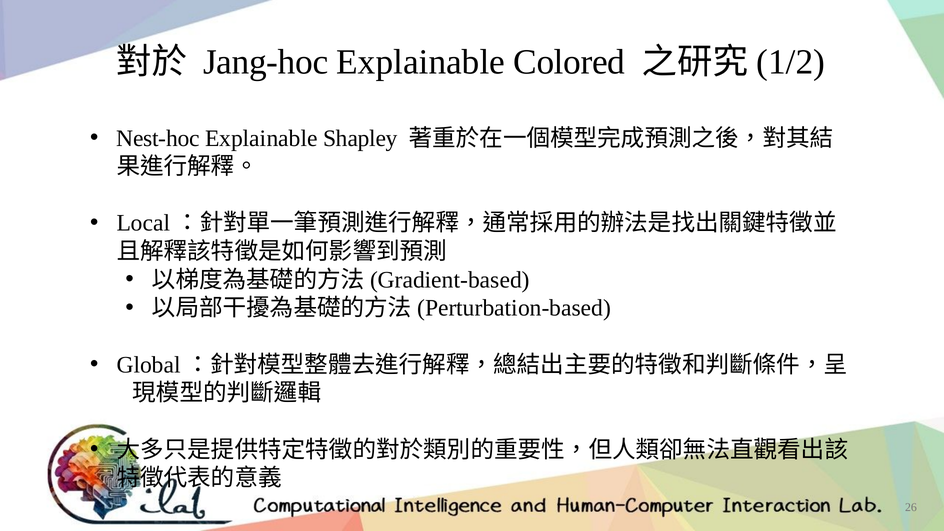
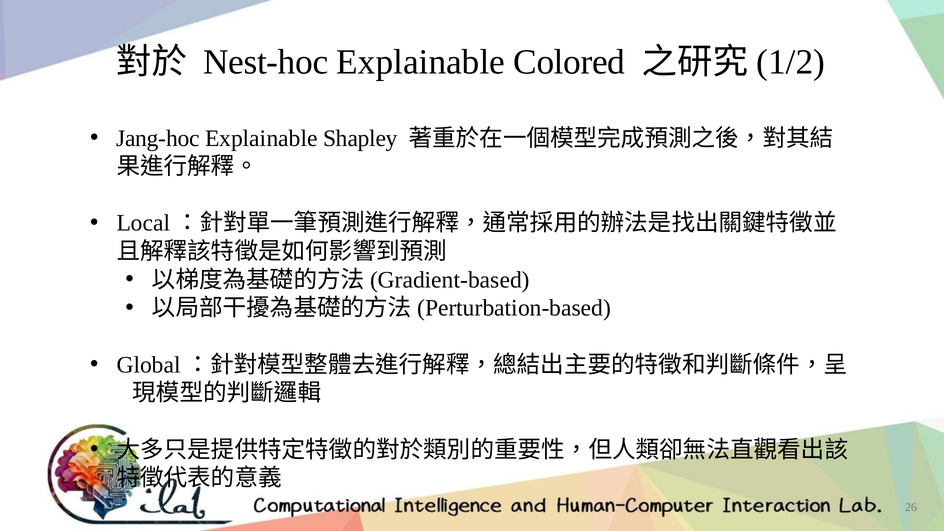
Jang-hoc: Jang-hoc -> Nest-hoc (266, 62)
Nest-hoc: Nest-hoc -> Jang-hoc (158, 138)
